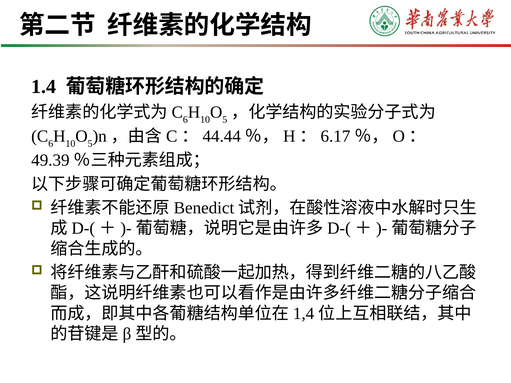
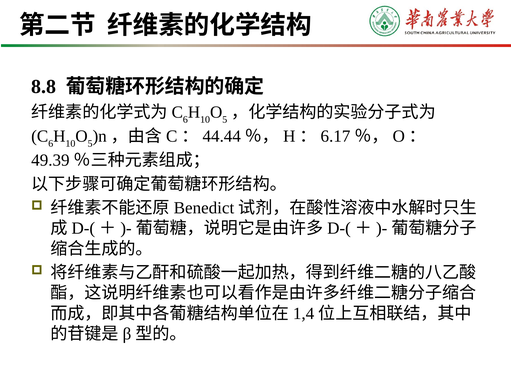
1.4: 1.4 -> 8.8 (44, 87)
